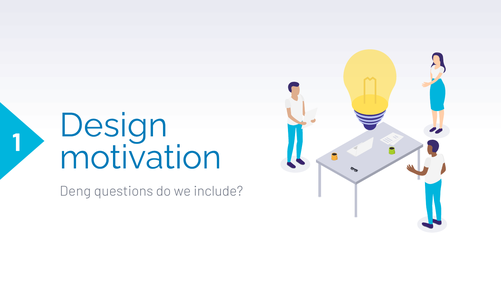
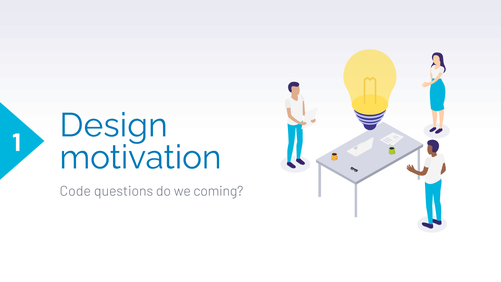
Deng: Deng -> Code (75, 191)
include: include -> coming (218, 191)
